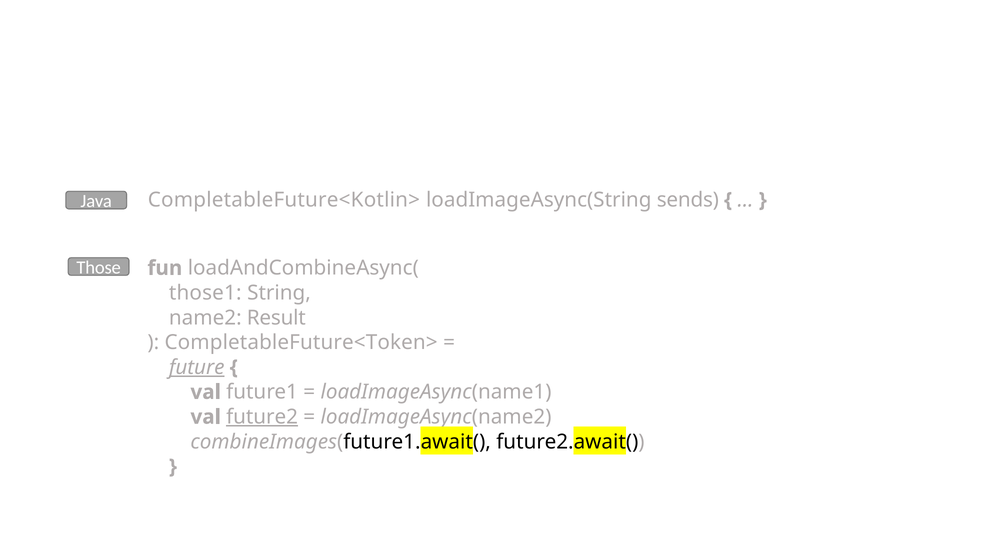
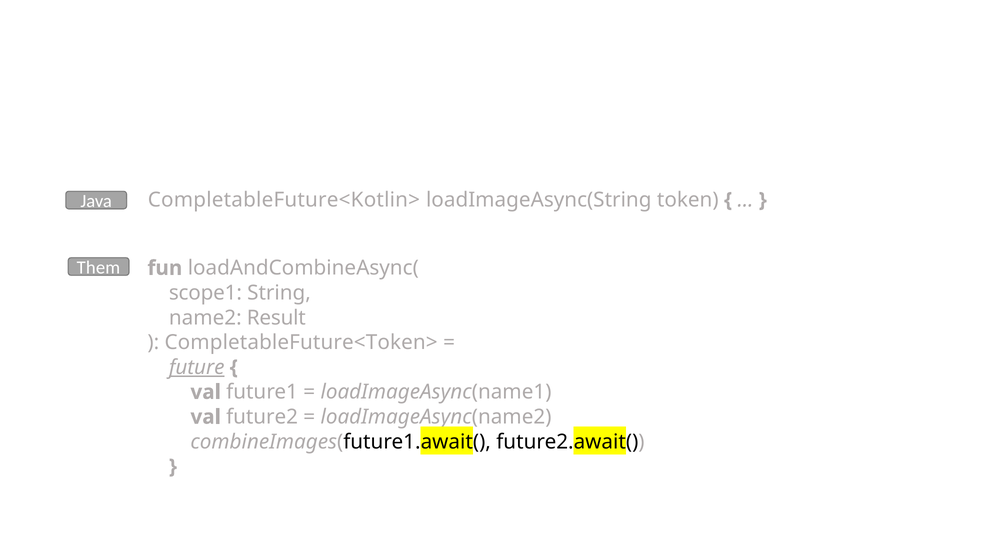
sends: sends -> token (688, 200)
Those: Those -> Them (98, 268)
those1: those1 -> scope1 (205, 293)
future2 underline: present -> none (262, 417)
